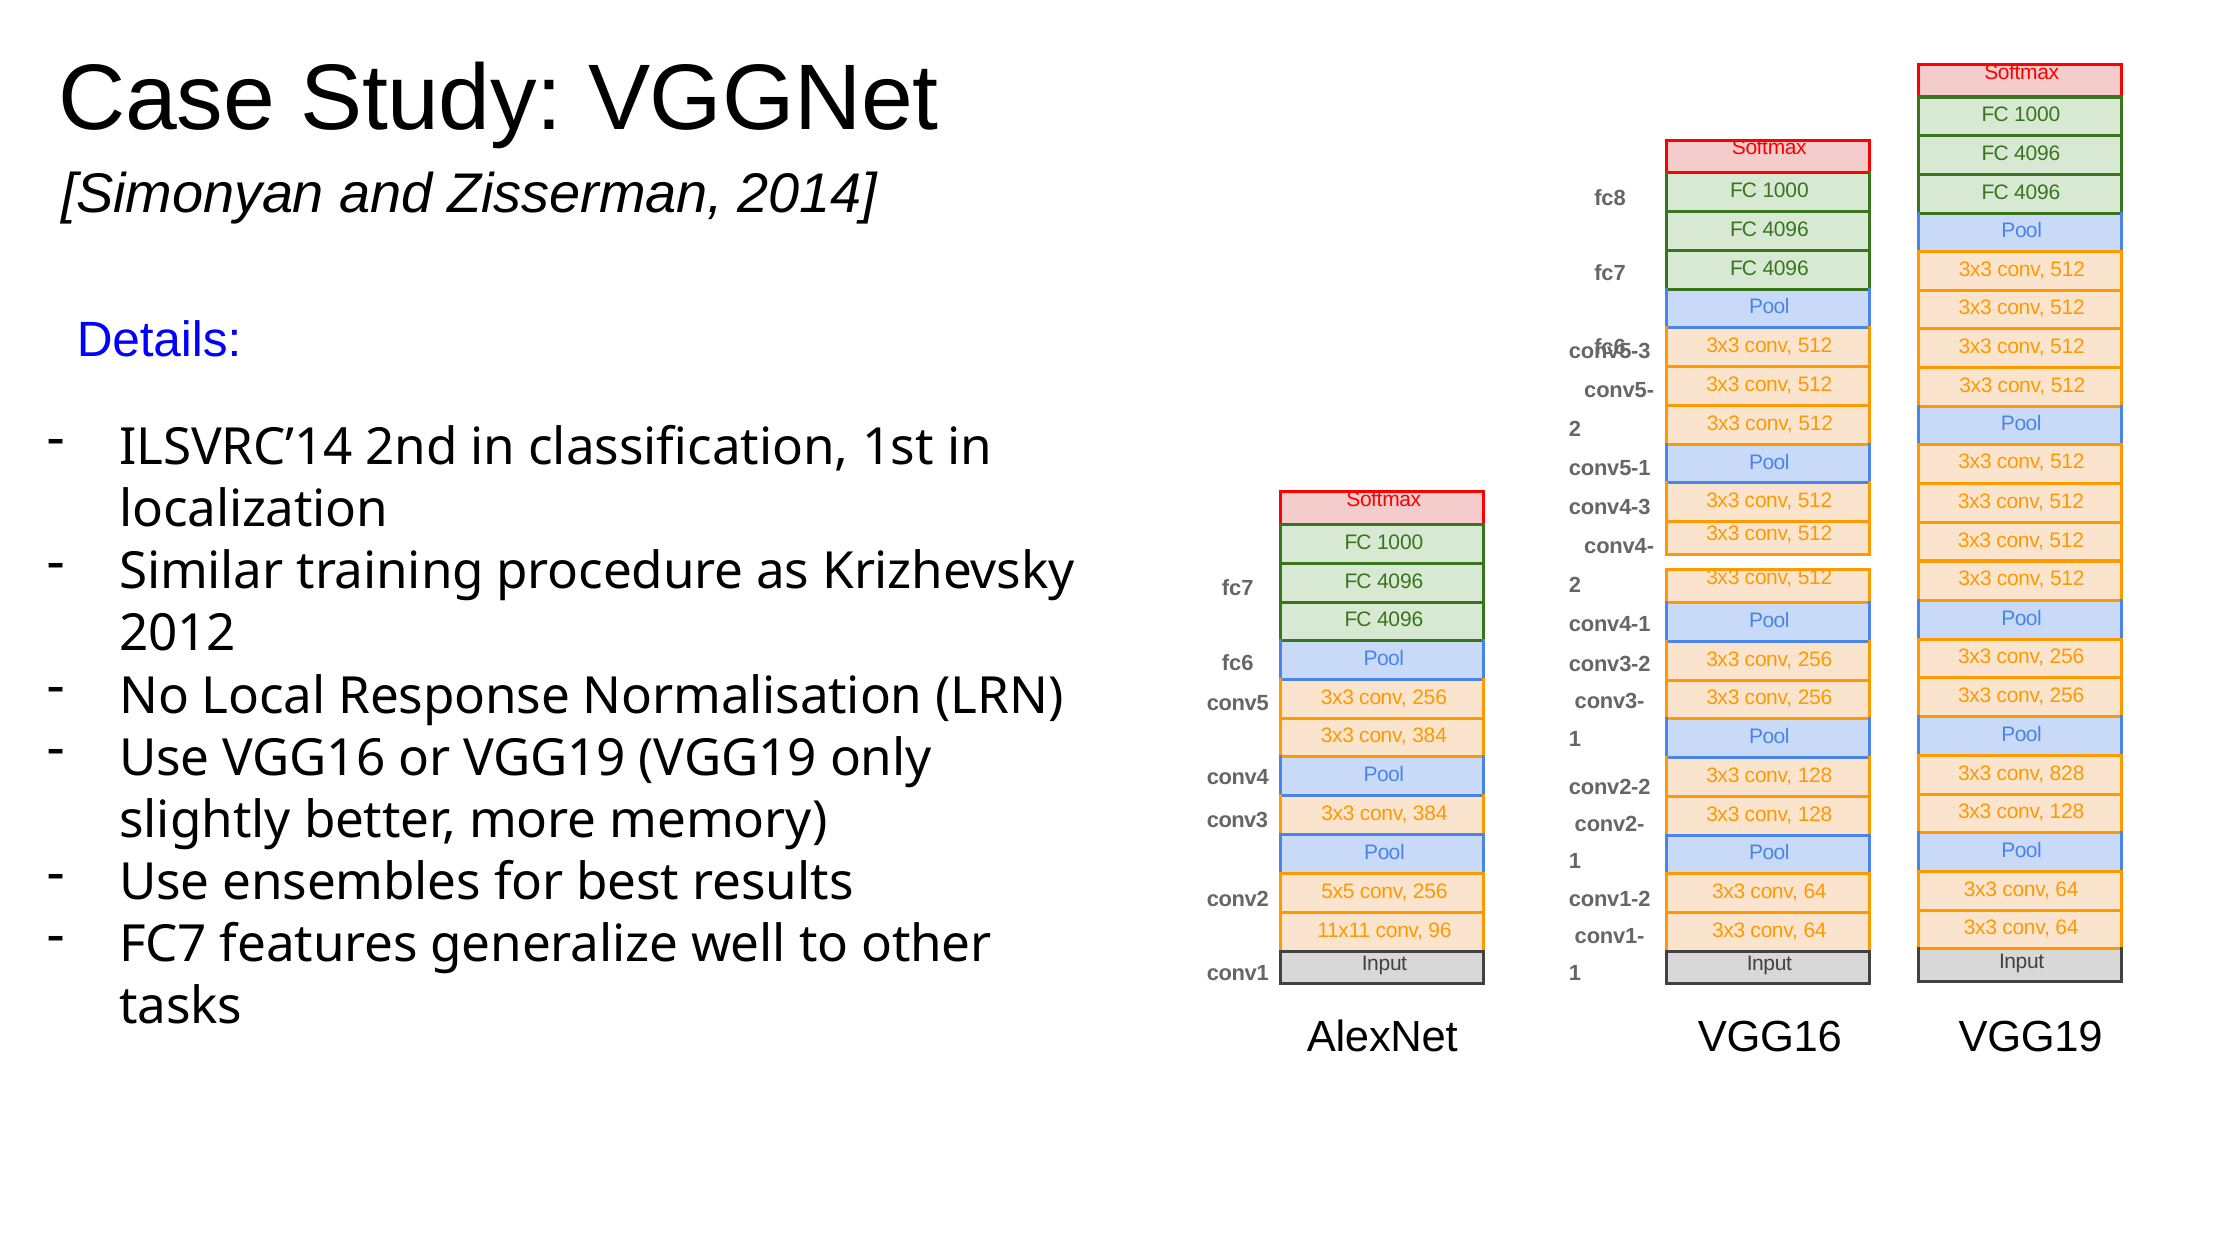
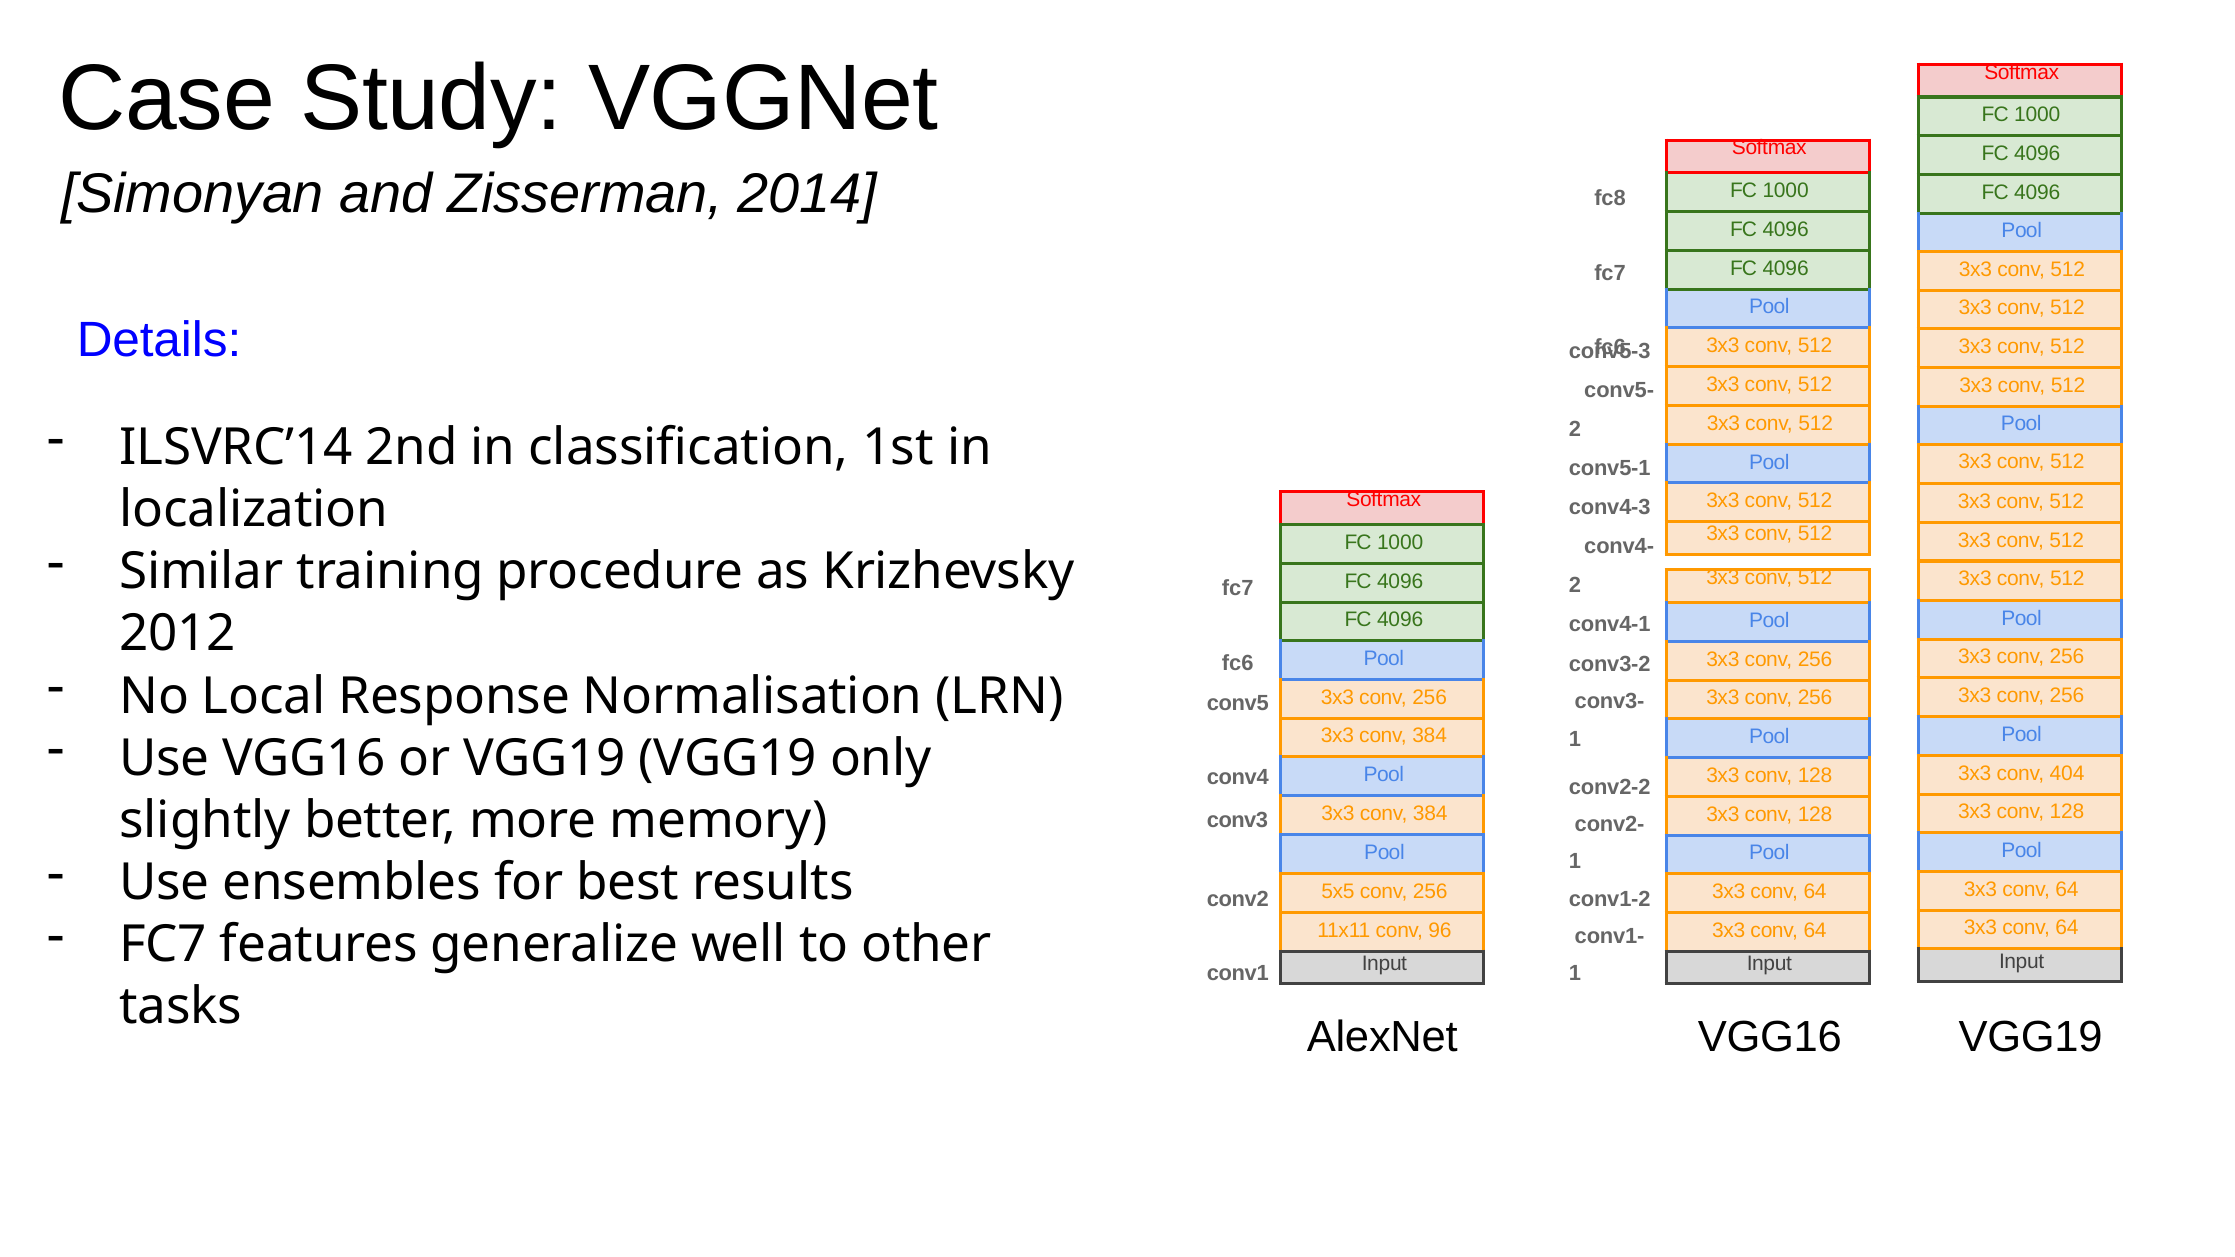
828: 828 -> 404 (2067, 773)
